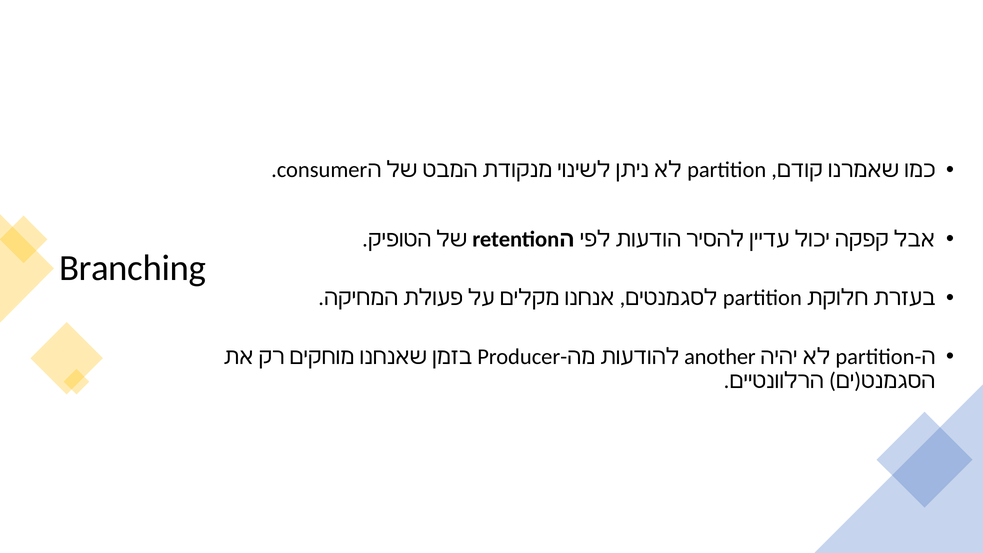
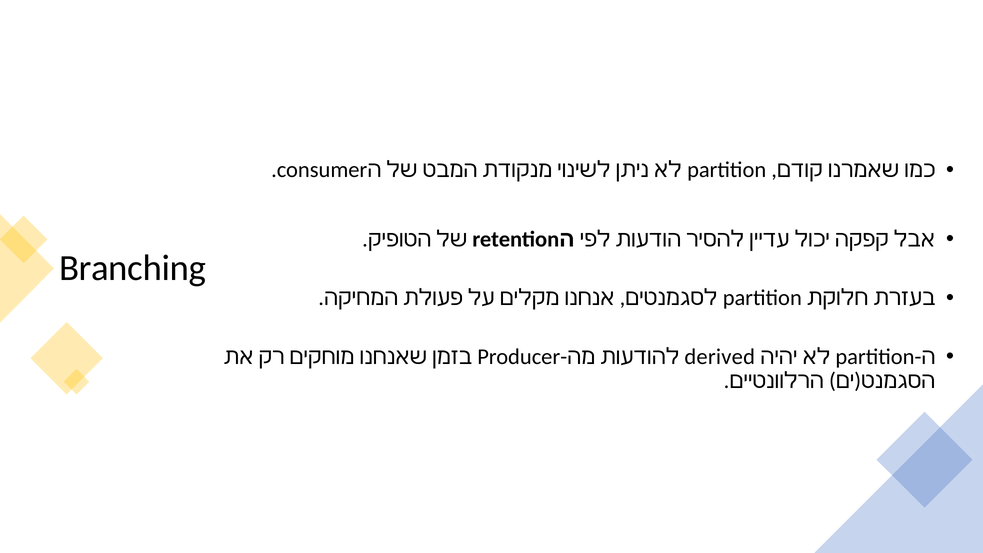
another: another -> derived (720, 357)
